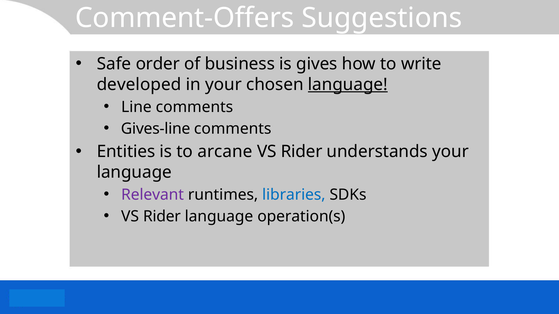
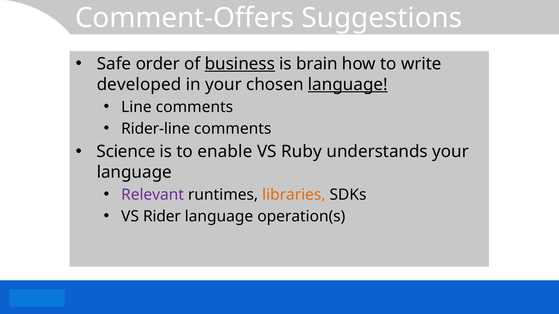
business underline: none -> present (240, 64)
gives: gives -> brain (317, 64)
Gives-line: Gives-line -> Rider-line (156, 129)
Entities: Entities -> Science (126, 152)
arcane: arcane -> enable (225, 152)
Rider: Rider -> Ruby (301, 152)
libraries colour: blue -> orange (294, 195)
